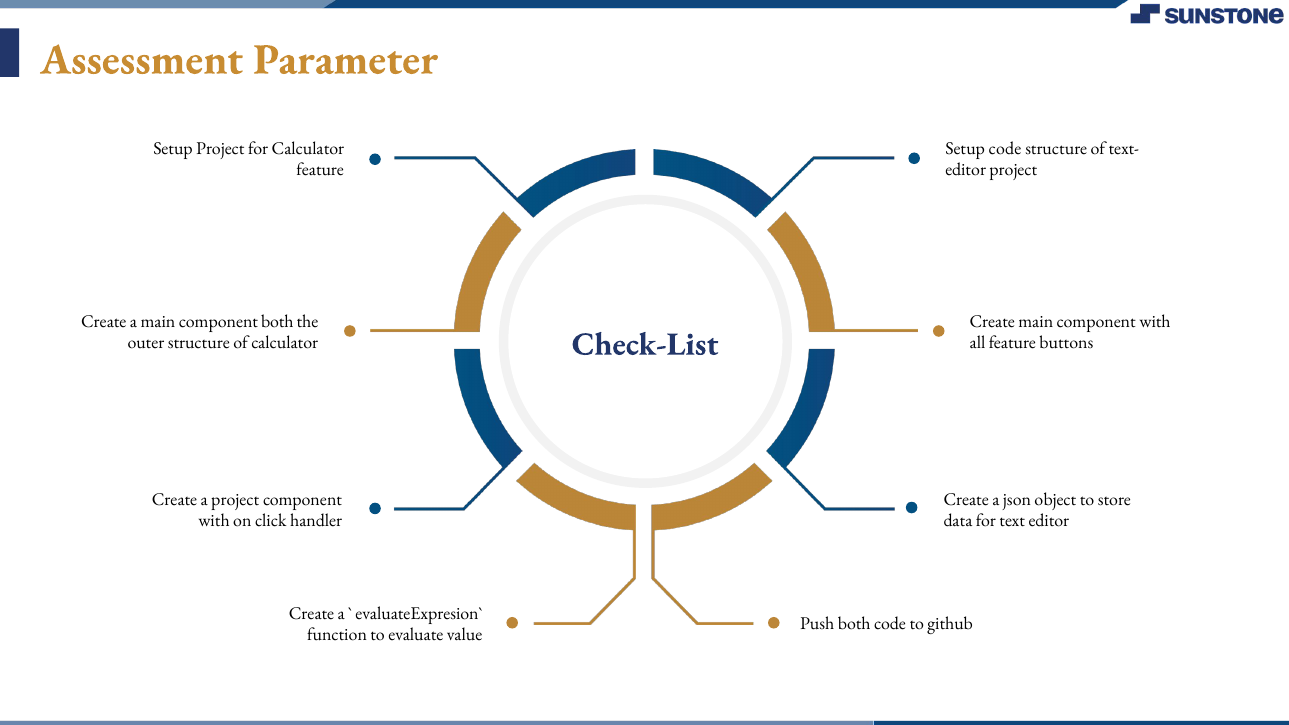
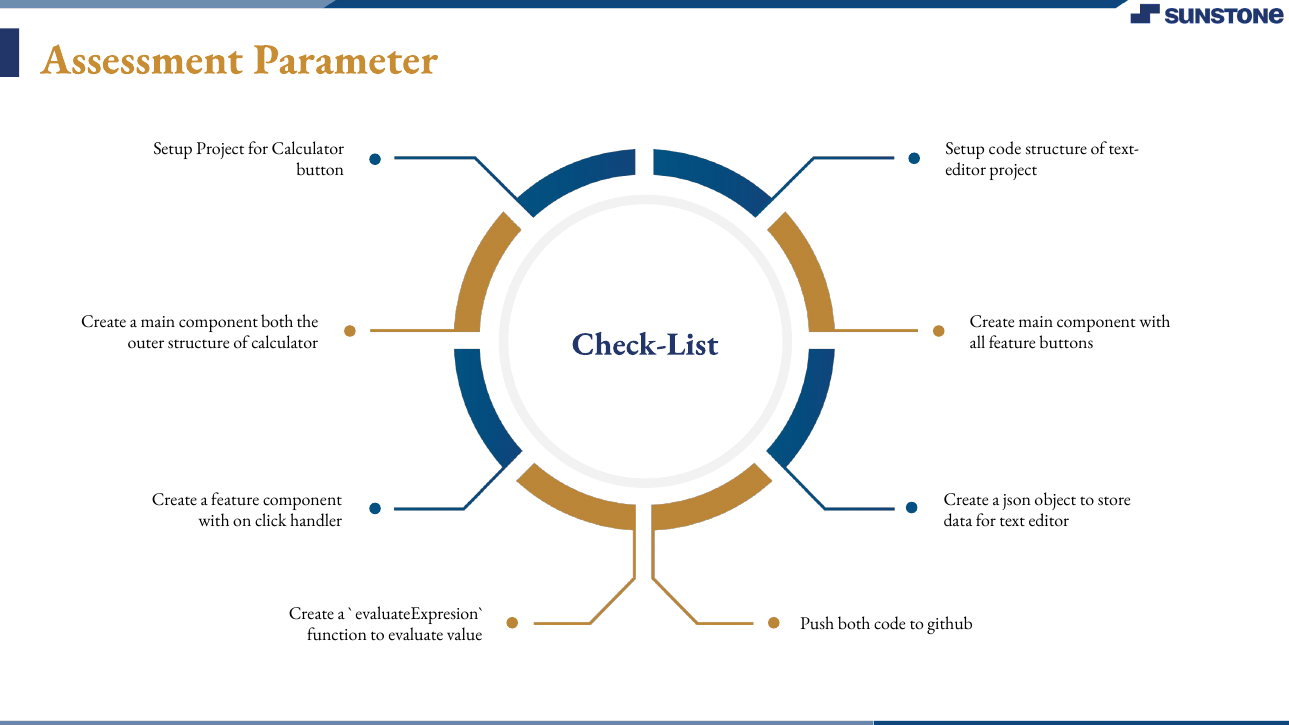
feature: feature -> button (320, 170)
a project: project -> feature (235, 499)
